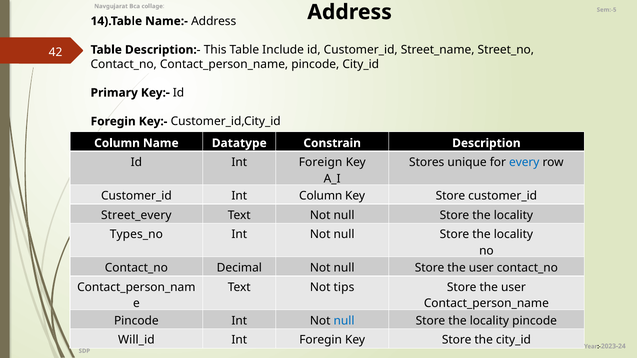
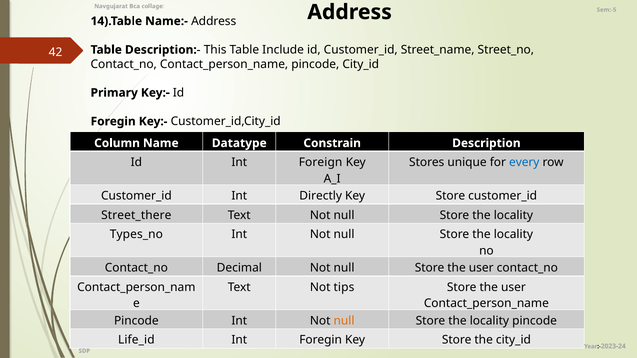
Int Column: Column -> Directly (321, 196)
Street_every: Street_every -> Street_there (136, 215)
null colour: blue -> orange (344, 321)
Will_id: Will_id -> Life_id (136, 340)
